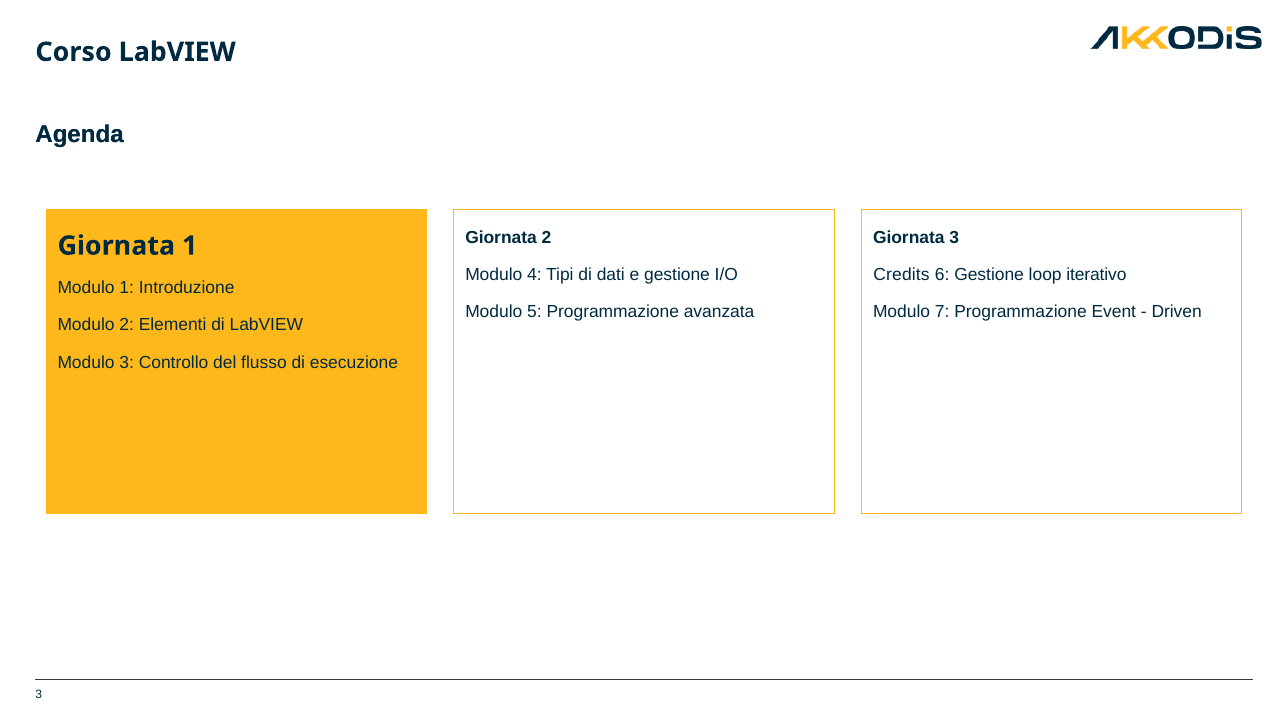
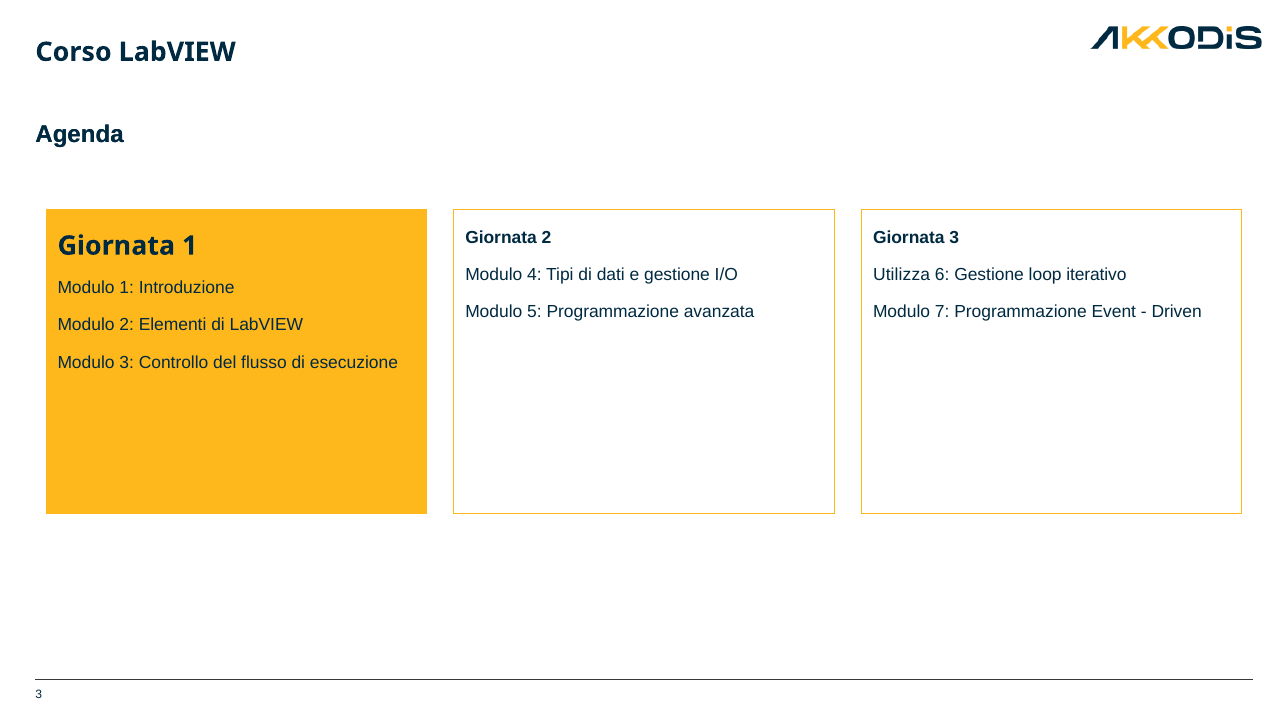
Credits: Credits -> Utilizza (902, 275)
